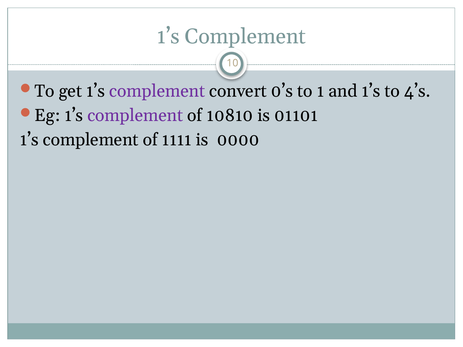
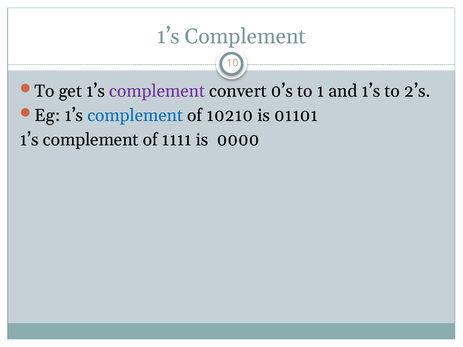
4’s: 4’s -> 2’s (417, 91)
complement colour: purple -> blue (135, 116)
10810: 10810 -> 10210 (230, 116)
